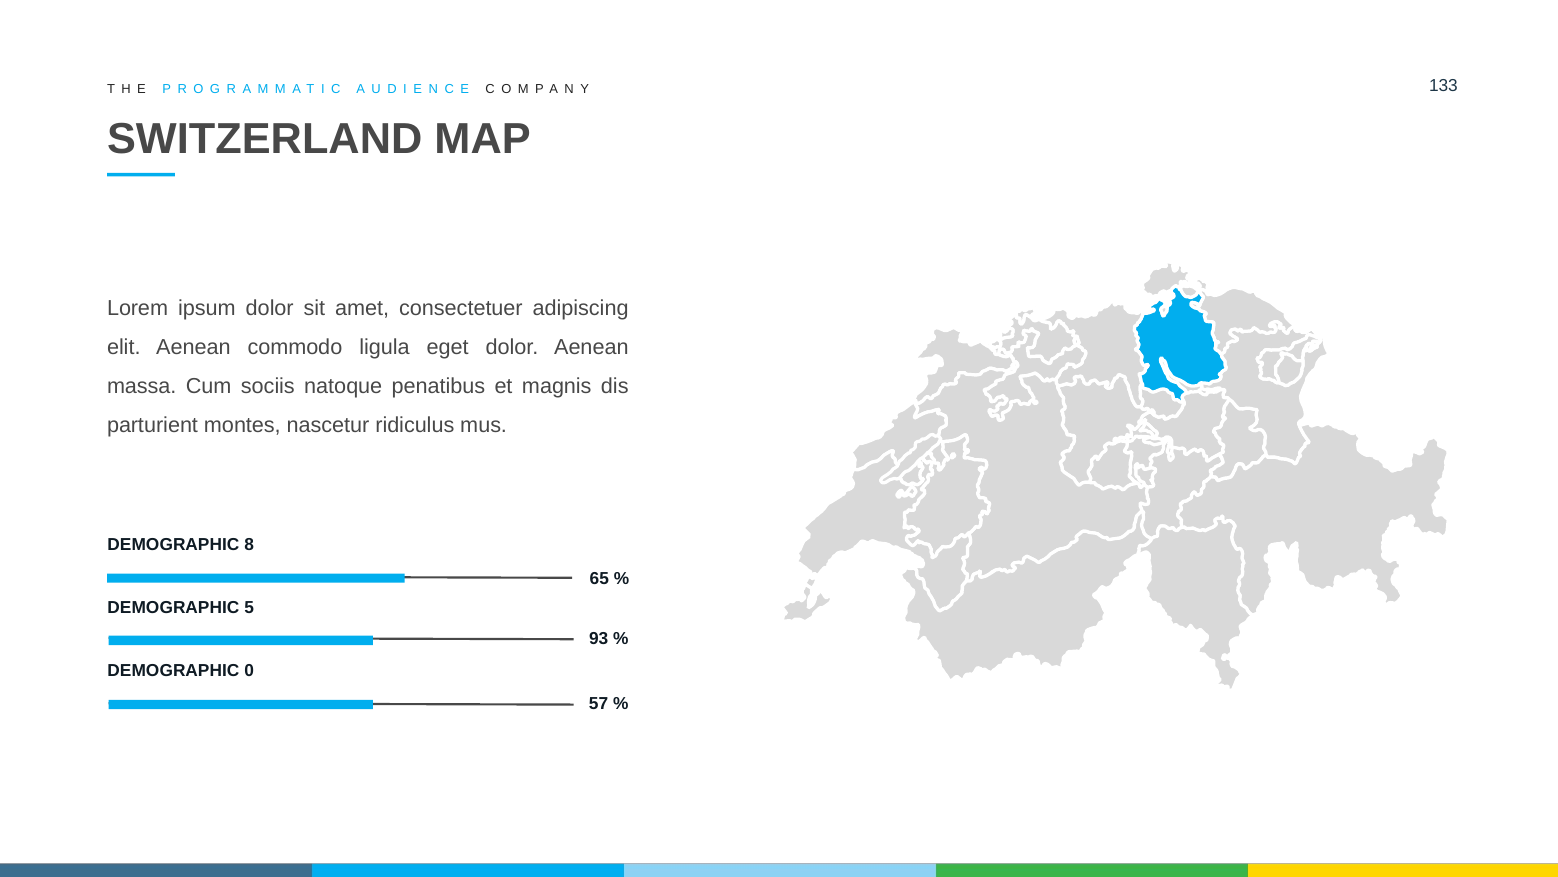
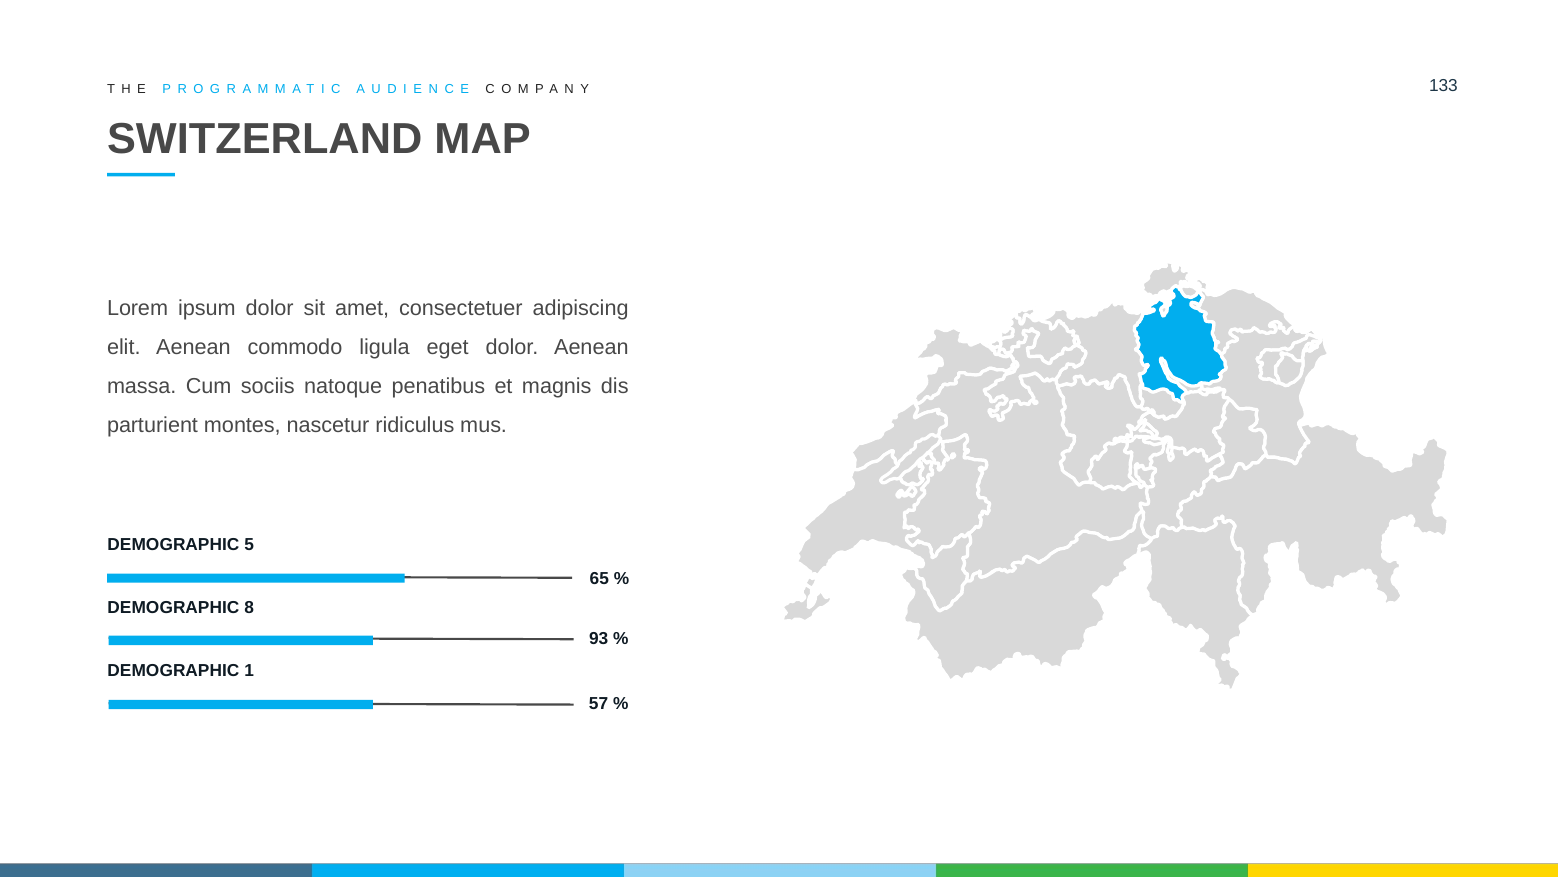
8: 8 -> 5 (249, 544)
5: 5 -> 8 (249, 607)
0: 0 -> 1 (249, 671)
